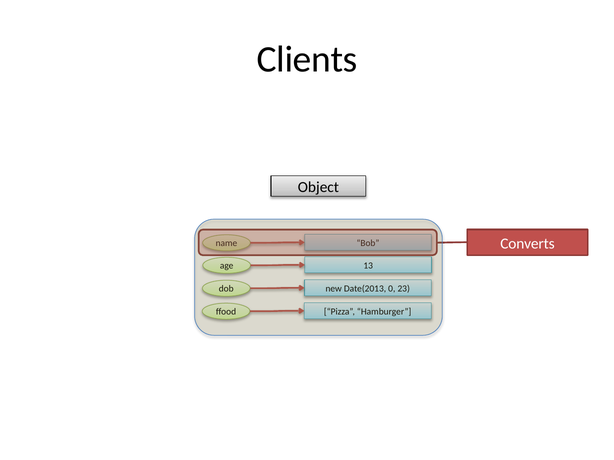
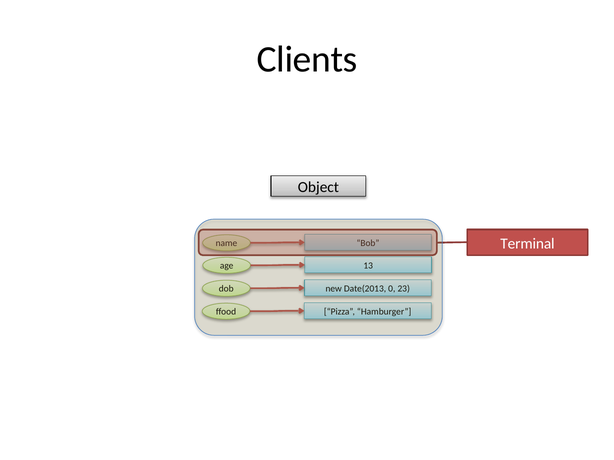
Converts: Converts -> Terminal (527, 244)
